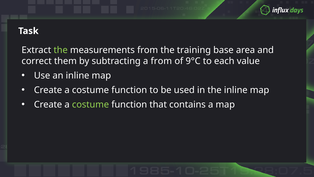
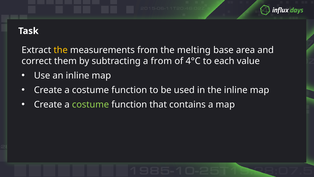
the colour: light green -> yellow (61, 50)
training: training -> melting (194, 50)
9°C: 9°C -> 4°C (193, 61)
